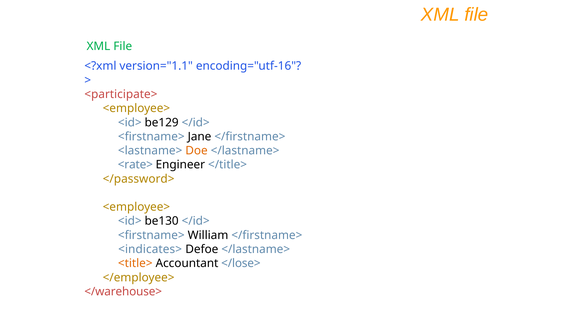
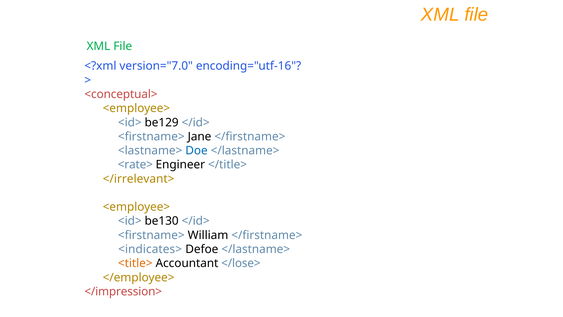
version="1.1: version="1.1 -> version="7.0 (156, 66)
<participate>: <participate> -> <conceptual> (121, 94)
Doe colour: orange -> blue (197, 150)
</password>: </password> -> </irrelevant> (139, 179)
</warehouse>: </warehouse> -> </impression> (123, 291)
